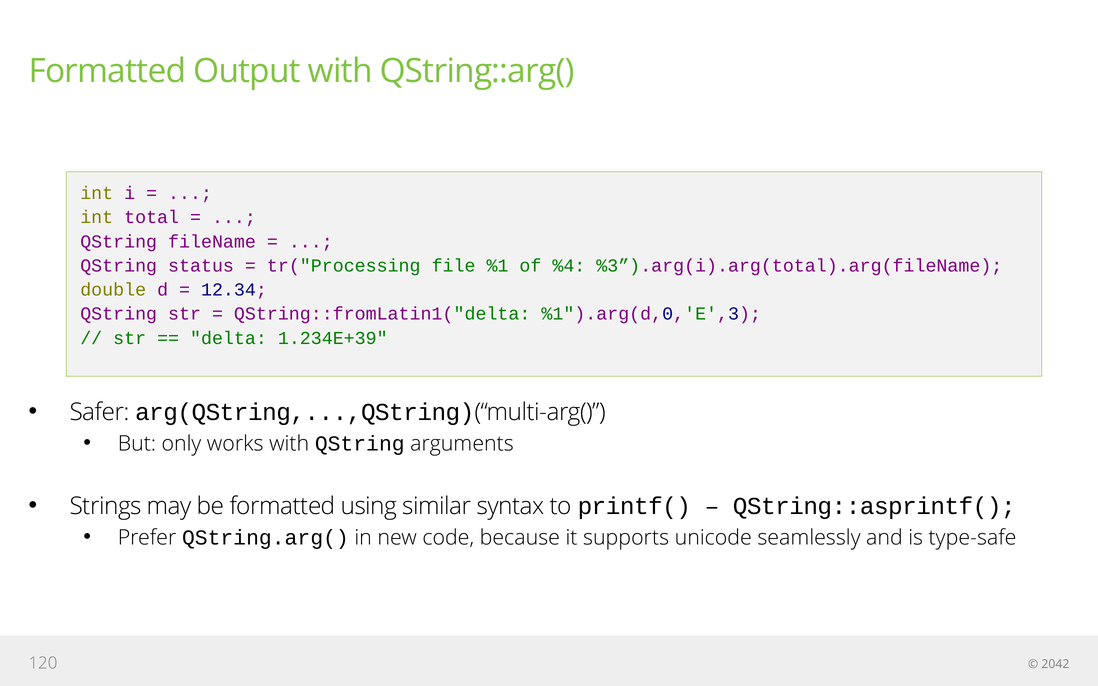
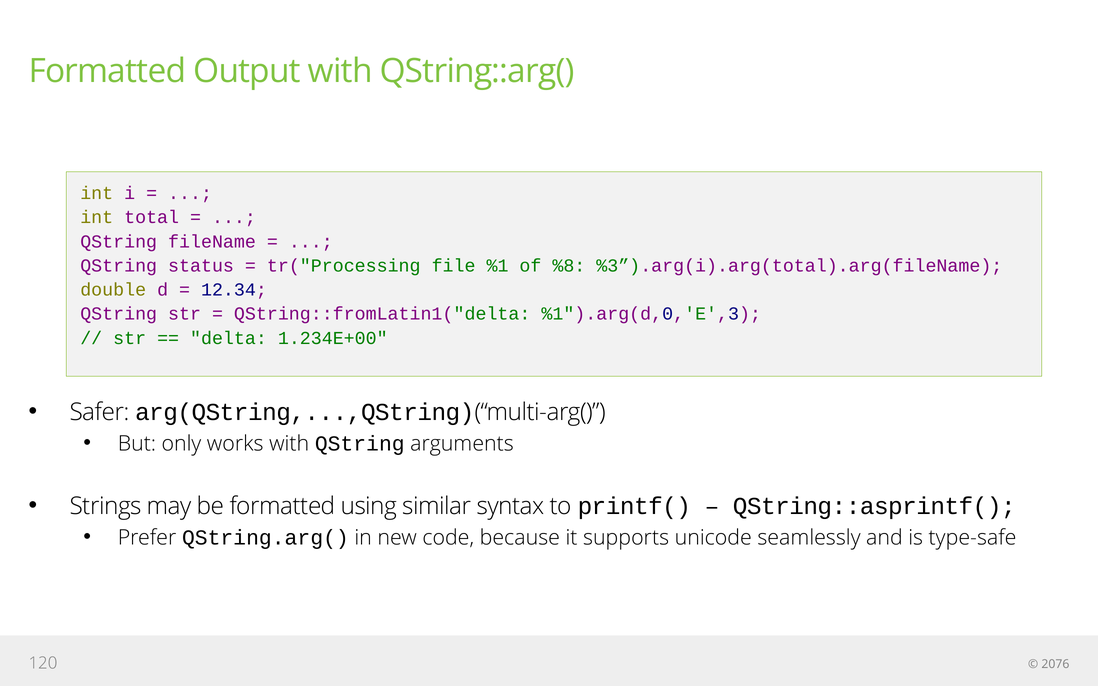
%4: %4 -> %8 (569, 266)
1.234E+39: 1.234E+39 -> 1.234E+00 (333, 338)
2042: 2042 -> 2076 (1055, 664)
